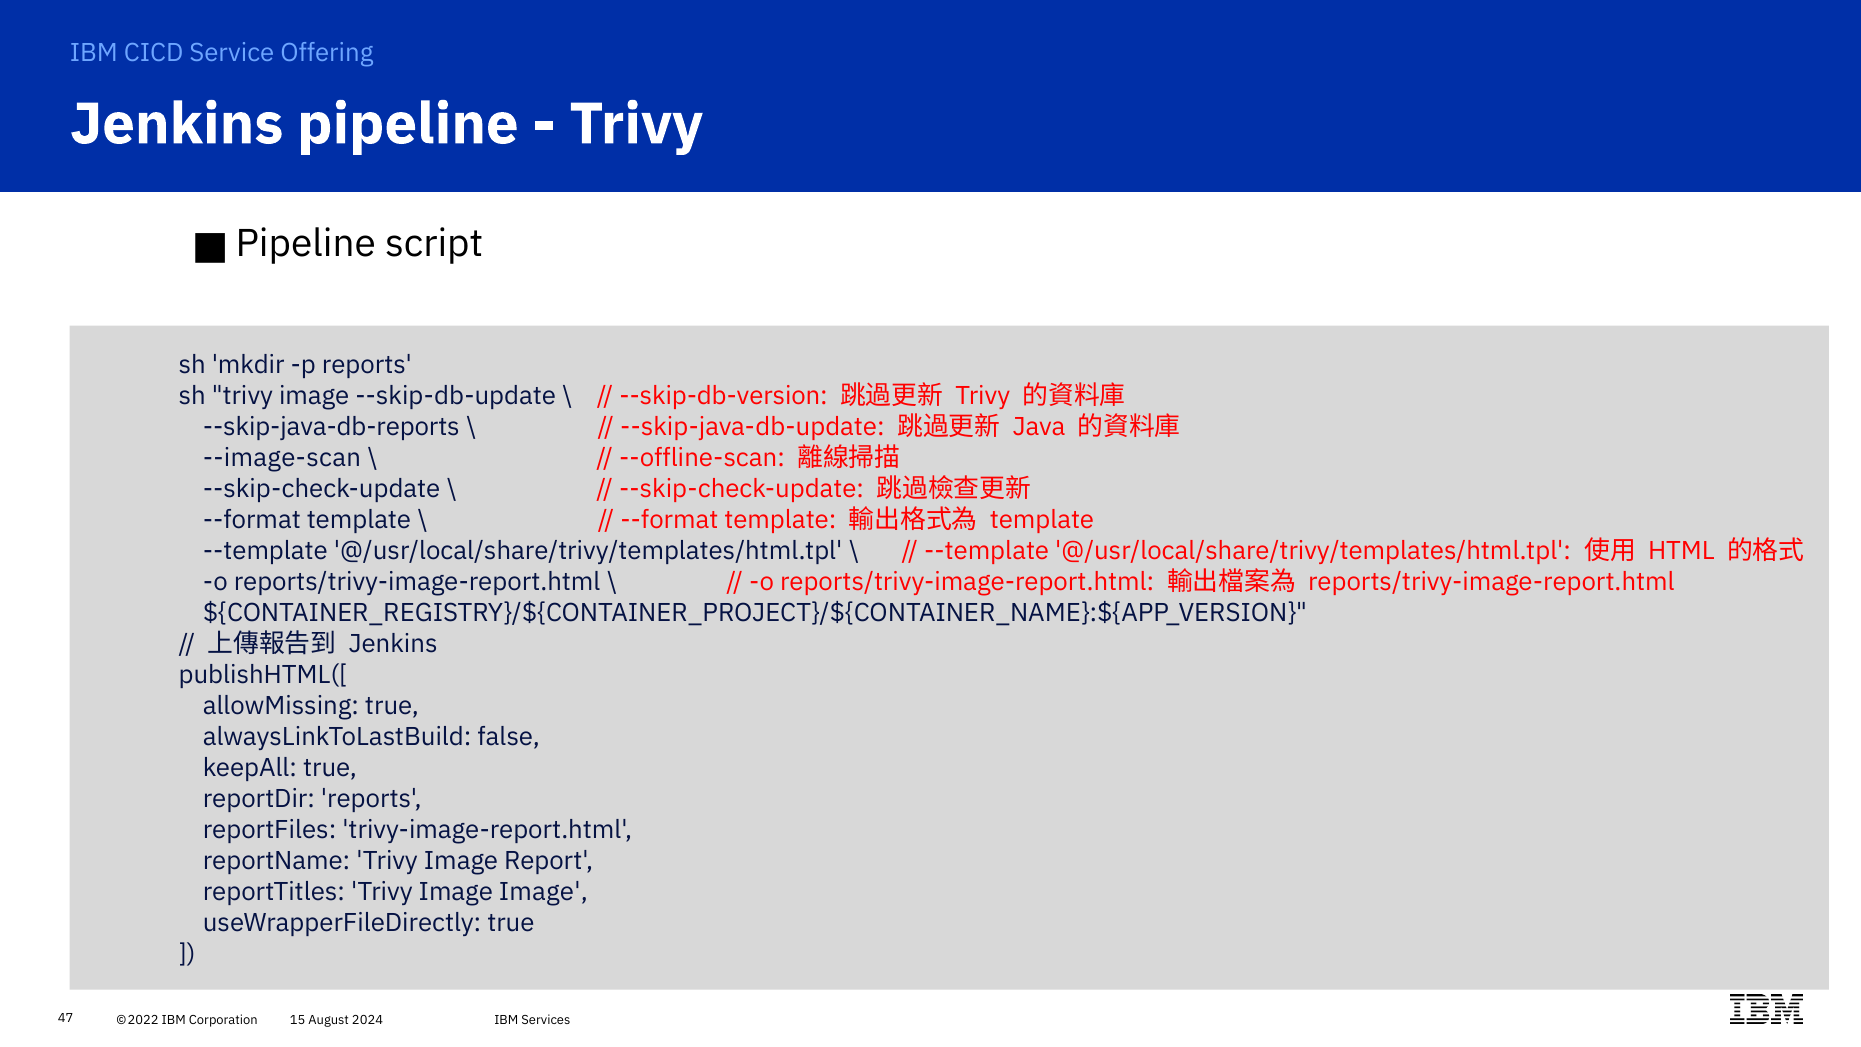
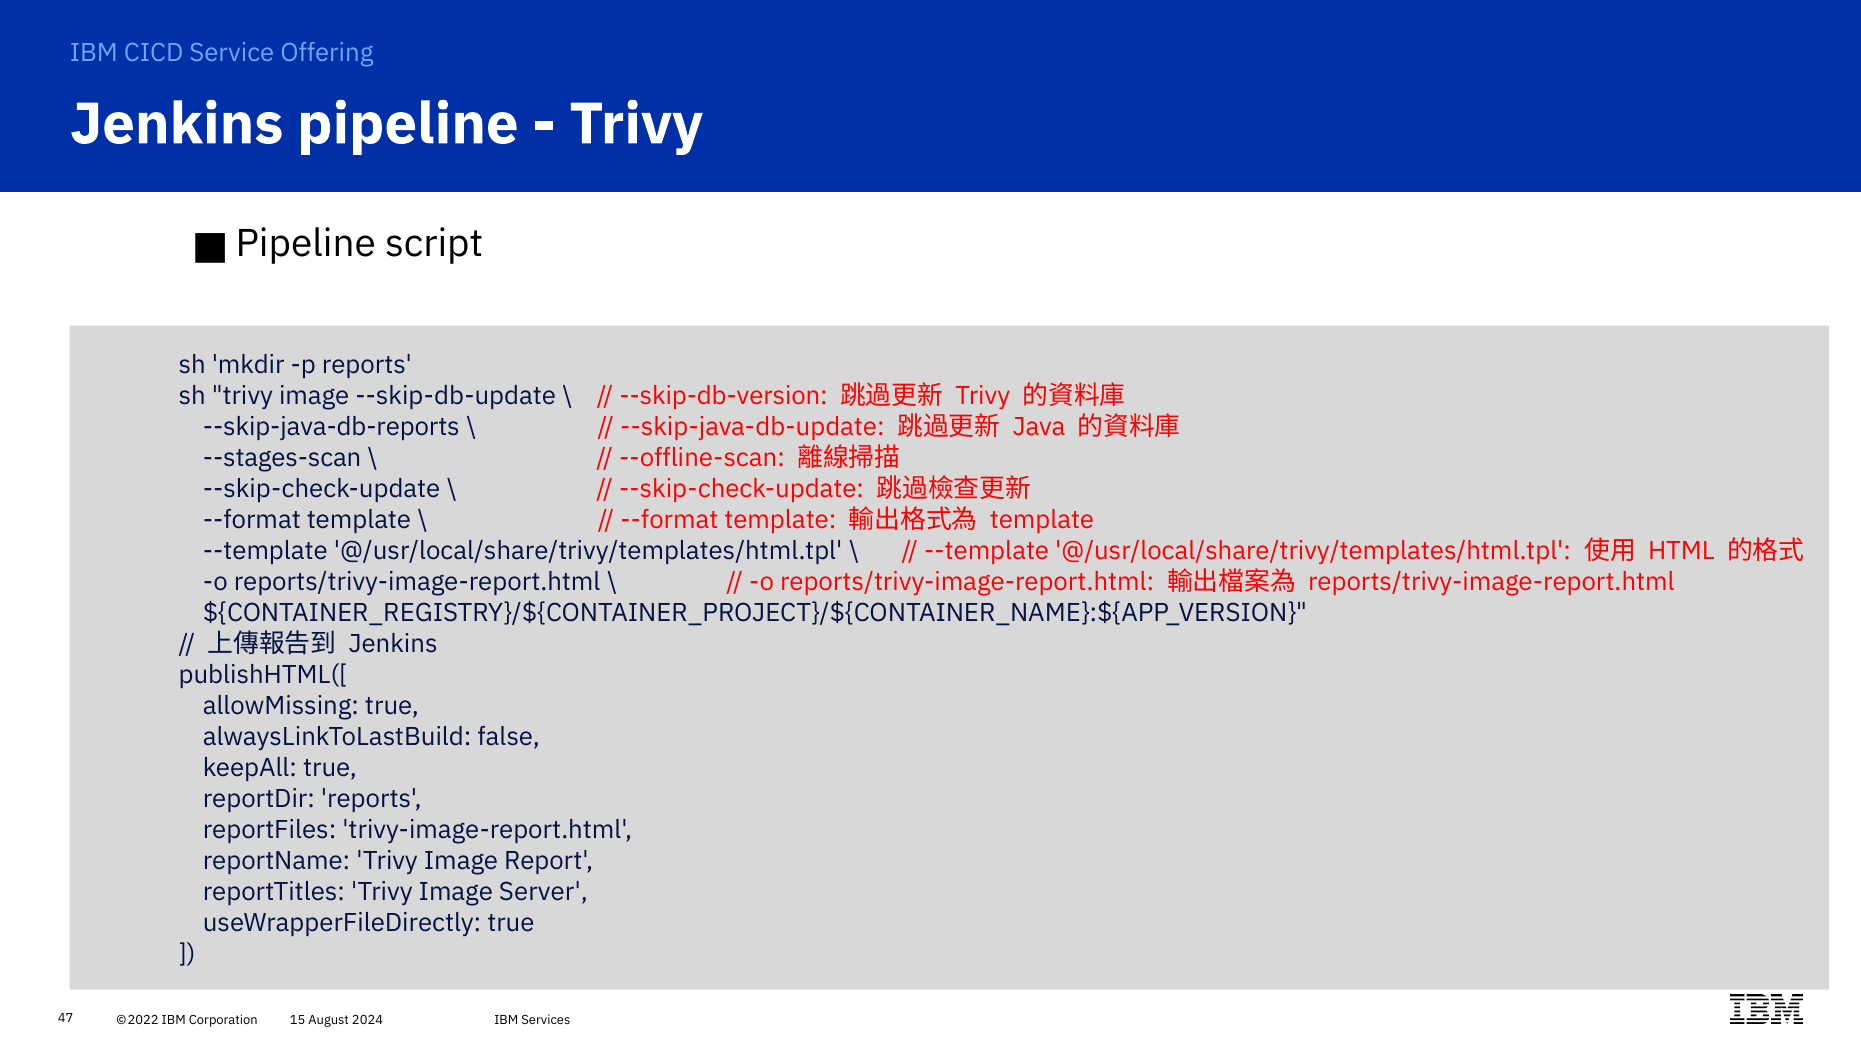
--image-scan: --image-scan -> --stages-scan (282, 458)
Image Image: Image -> Server (543, 892)
